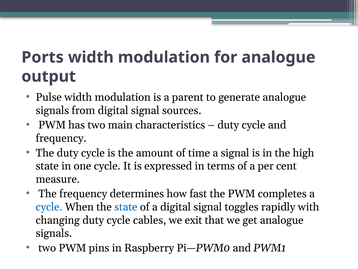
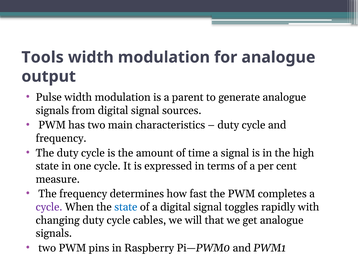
Ports: Ports -> Tools (43, 57)
cycle colour: blue -> purple (49, 207)
exit: exit -> will (193, 220)
